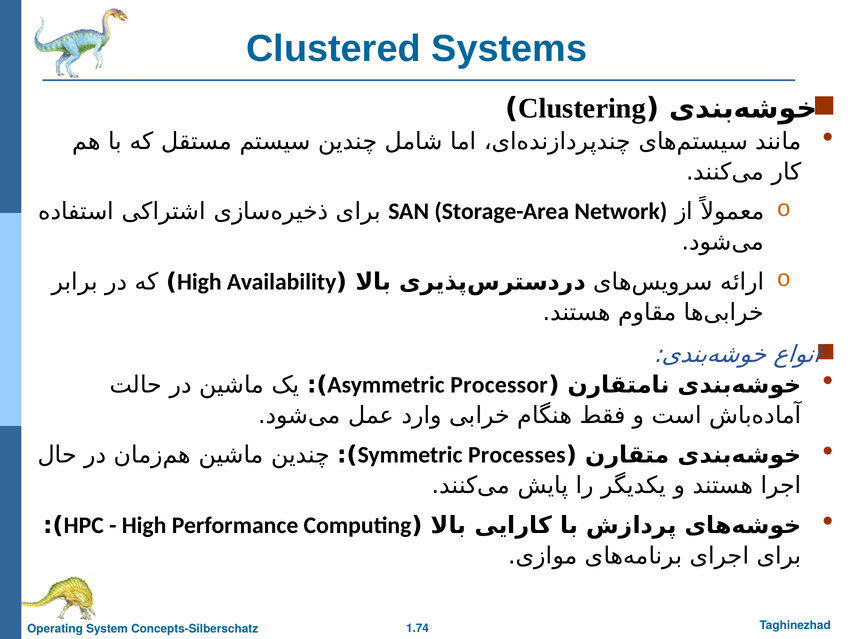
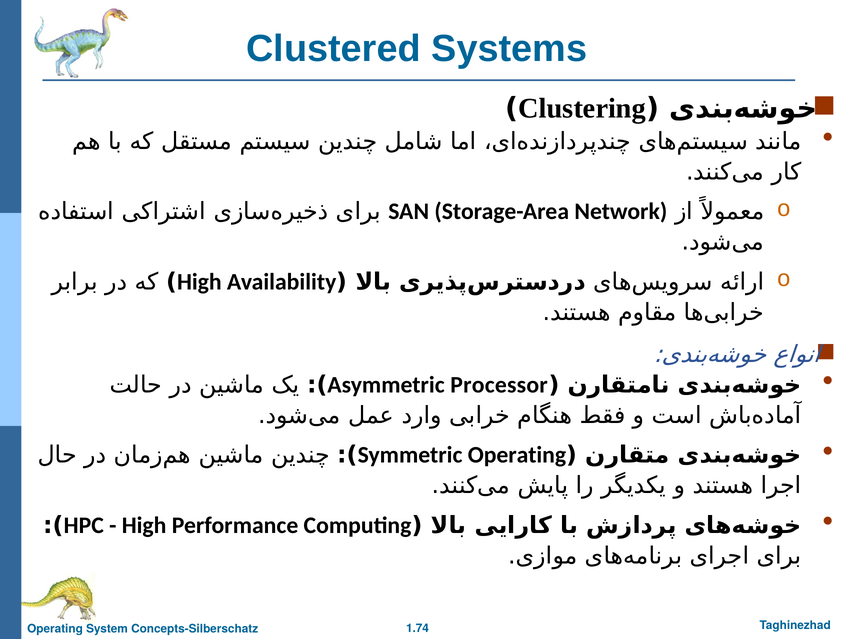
Symmetric Processes: Processes -> Operating (517, 455)
